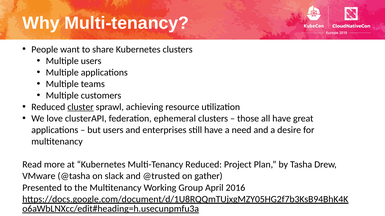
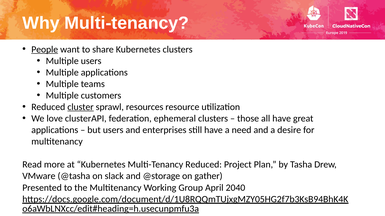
People underline: none -> present (45, 49)
achieving: achieving -> resources (145, 107)
@trusted: @trusted -> @storage (161, 177)
2016: 2016 -> 2040 (235, 188)
